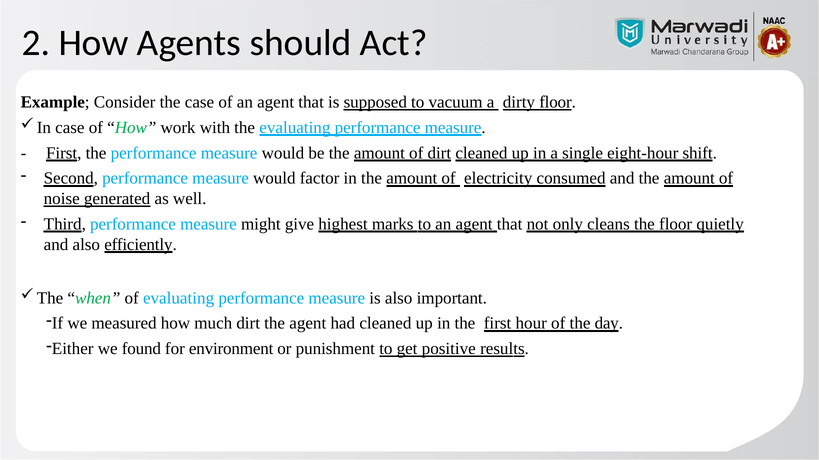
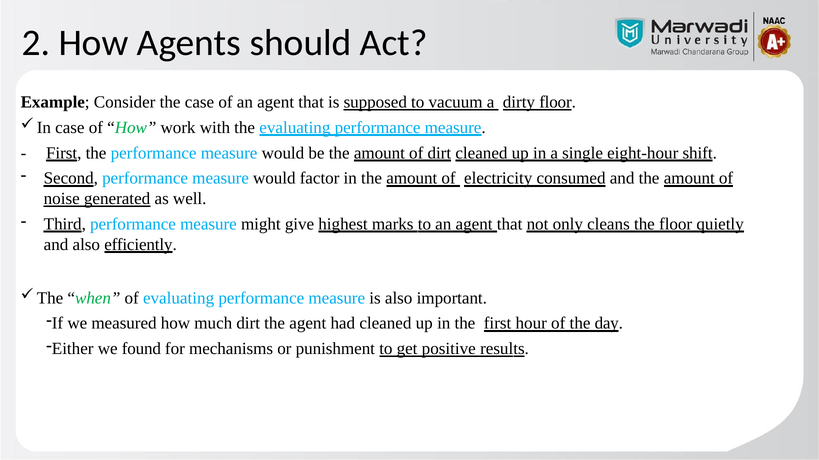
environment: environment -> mechanisms (231, 349)
